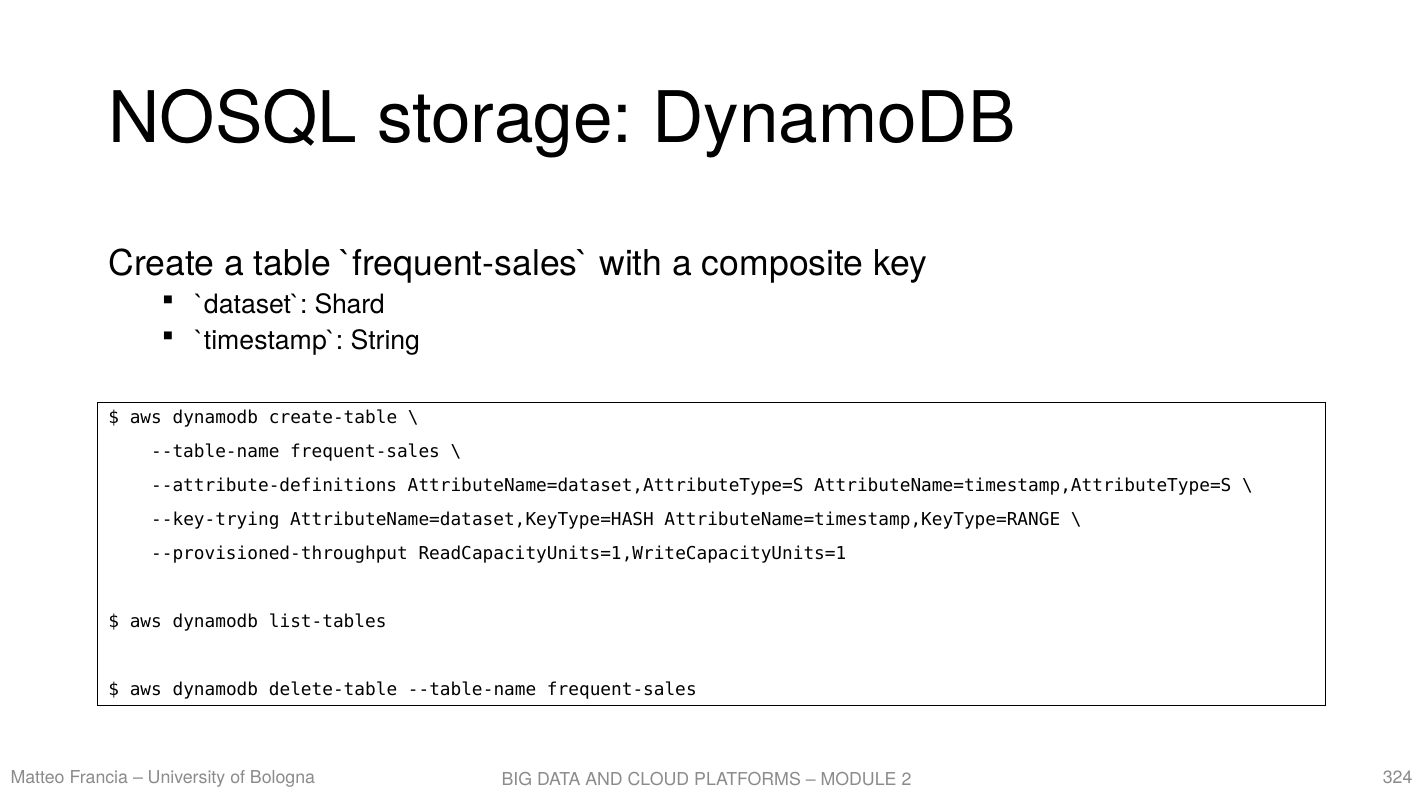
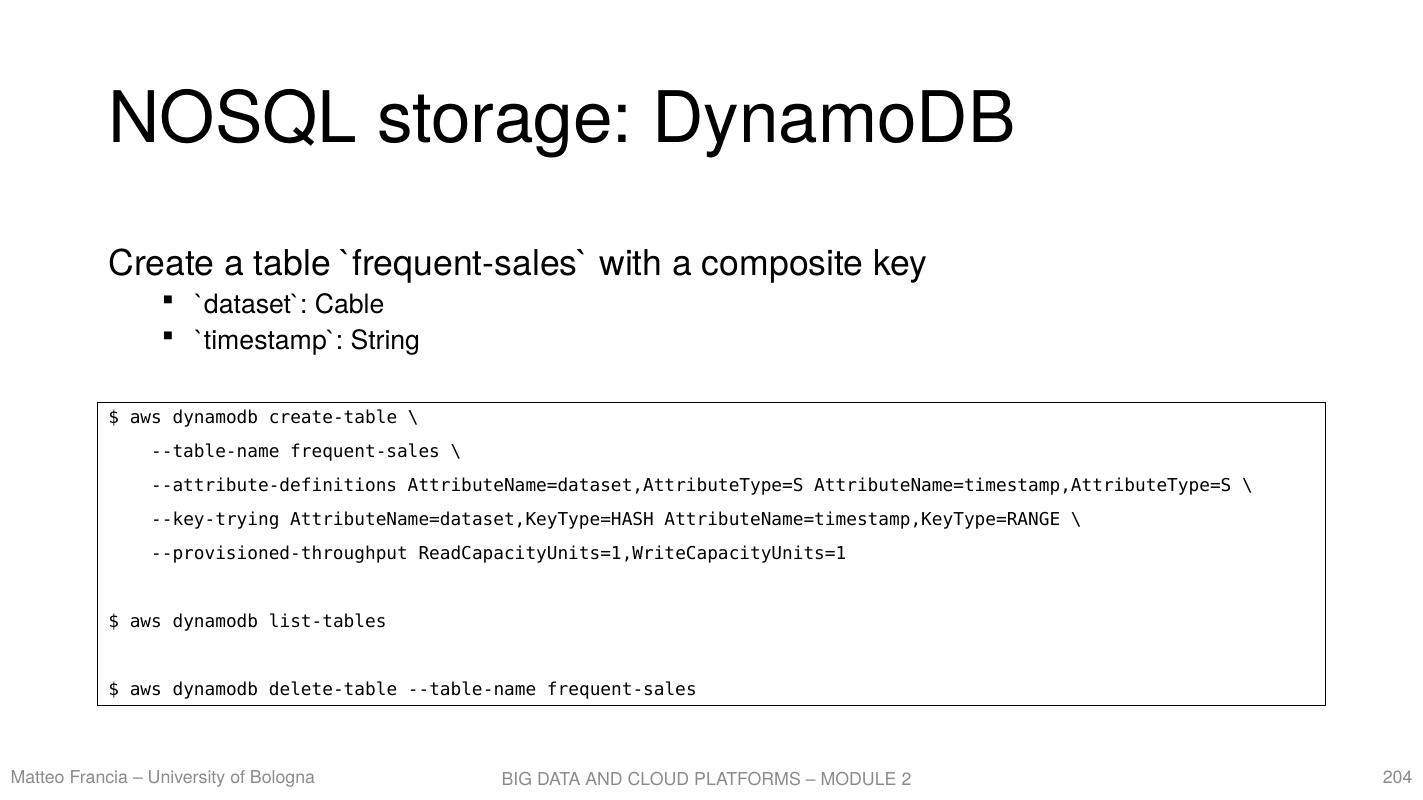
Shard: Shard -> Cable (350, 305)
324: 324 -> 204 (1398, 778)
